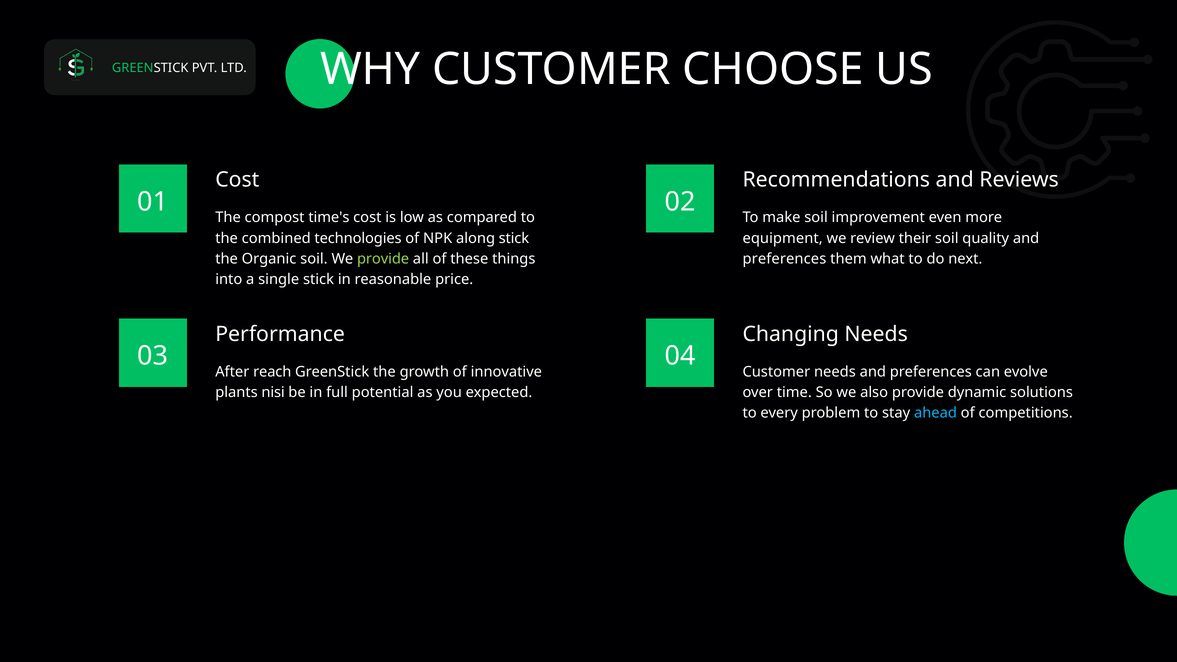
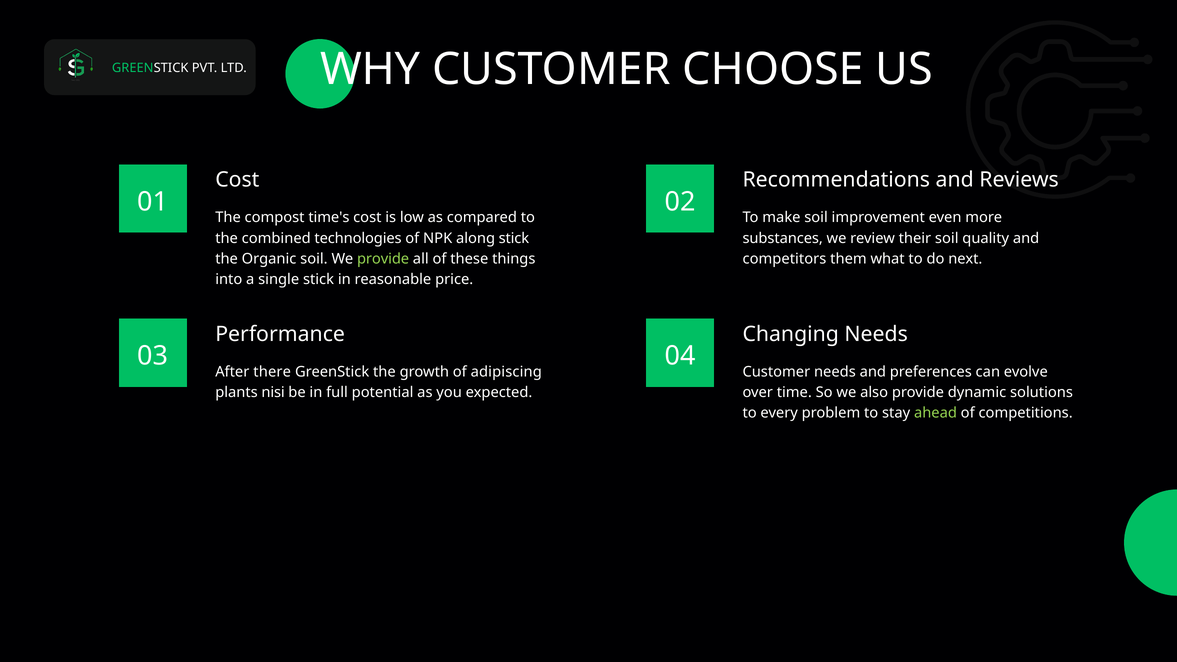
equipment: equipment -> substances (783, 238)
preferences: preferences -> competitors (784, 259)
reach: reach -> there (272, 372)
innovative: innovative -> adipiscing (506, 372)
ahead colour: light blue -> light green (935, 413)
